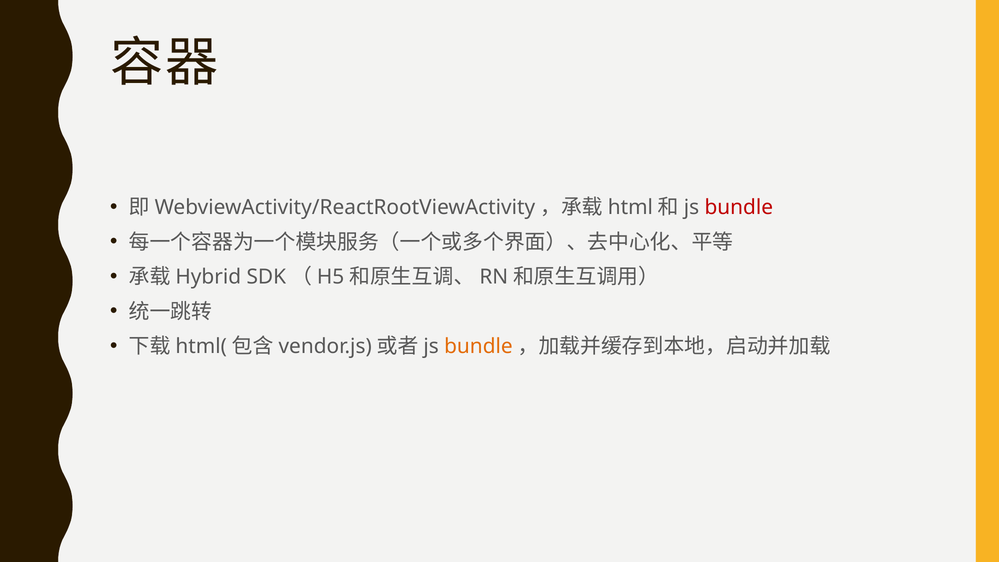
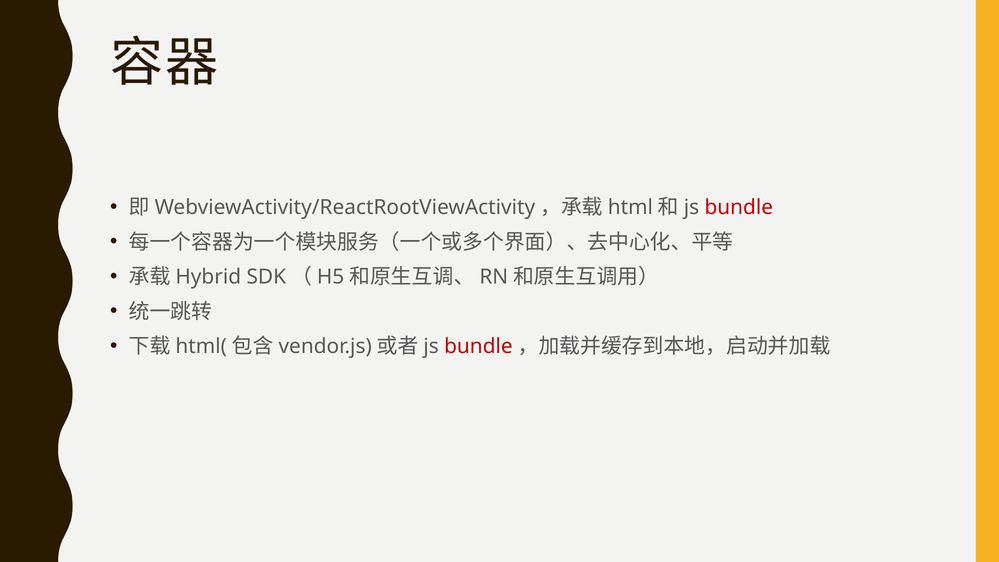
bundle colour: orange -> red (478, 346)
